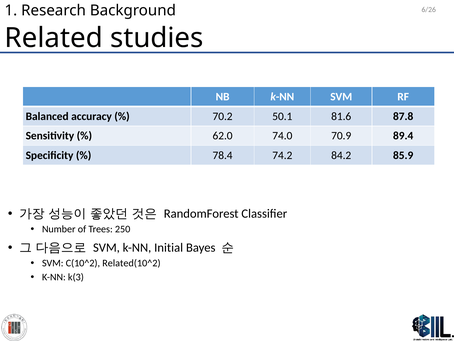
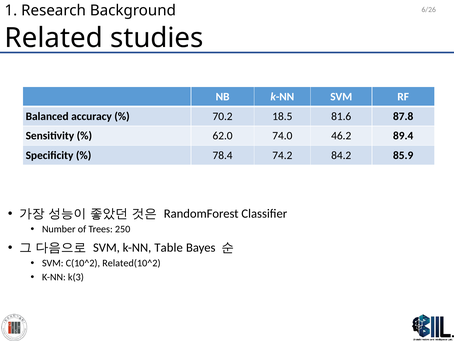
50.1: 50.1 -> 18.5 (282, 116)
70.9: 70.9 -> 46.2 (341, 136)
Initial: Initial -> Table (169, 247)
